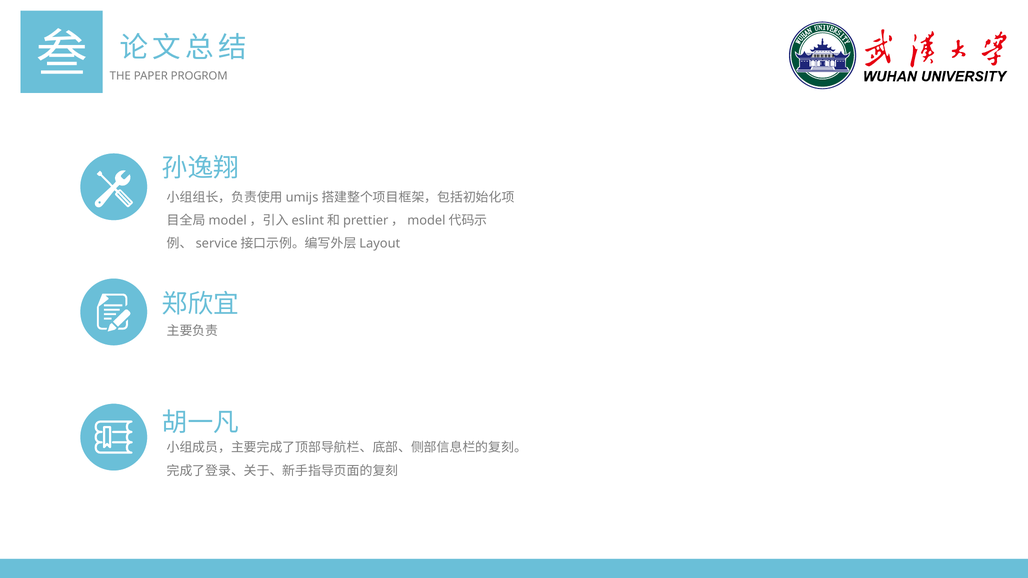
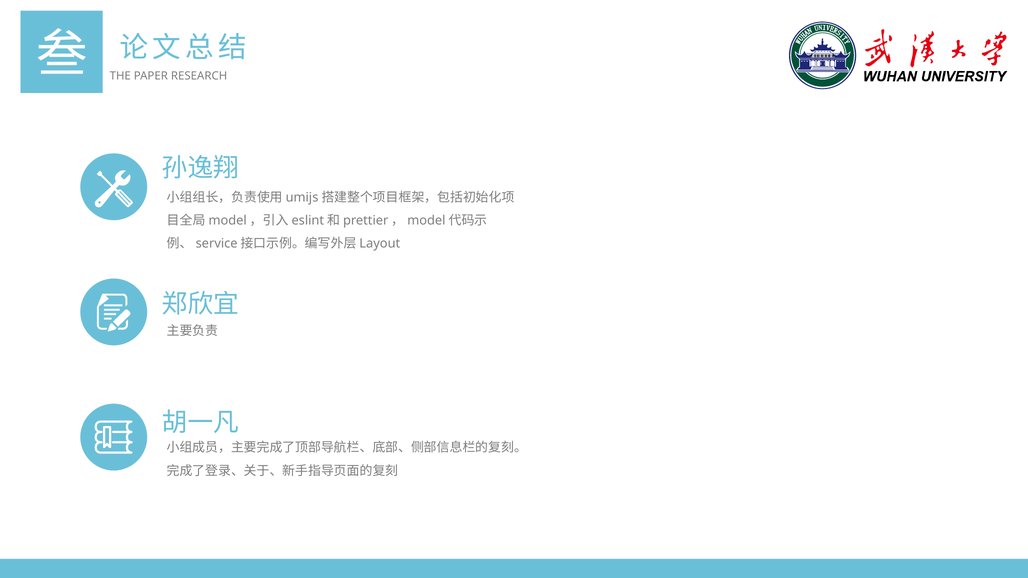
PROGROM: PROGROM -> RESEARCH (199, 76)
